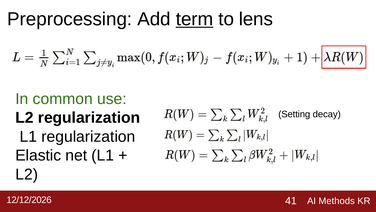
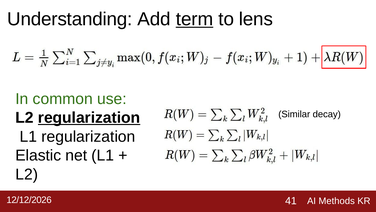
Preprocessing: Preprocessing -> Understanding (70, 19)
Setting: Setting -> Similar (294, 114)
regularization underline: none -> present (89, 118)
